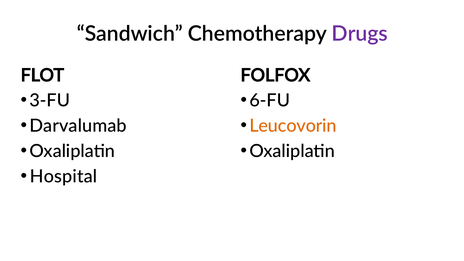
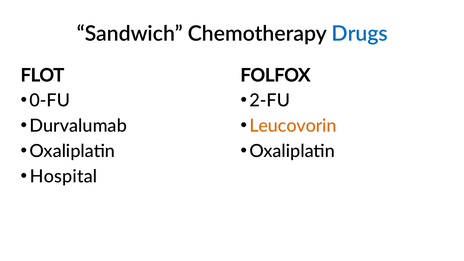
Drugs colour: purple -> blue (360, 34)
3-FU: 3-FU -> 0-FU (50, 101)
6-FU: 6-FU -> 2-FU (270, 101)
Darvalumab: Darvalumab -> Durvalumab (78, 126)
